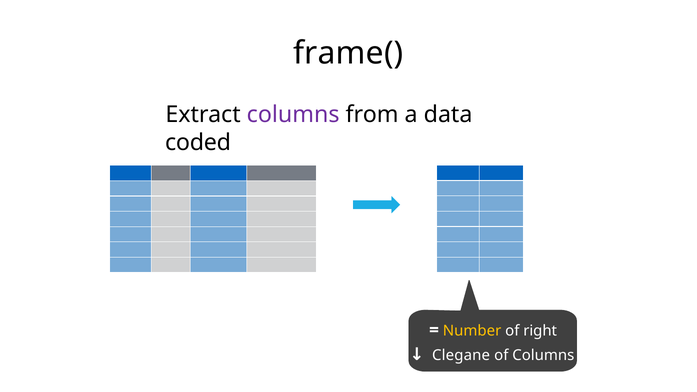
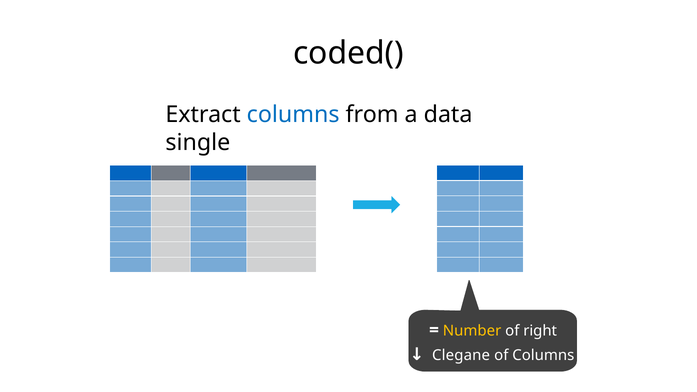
frame(: frame( -> coded( (348, 53)
columns colour: purple -> blue (293, 115)
coded: coded -> single (198, 142)
